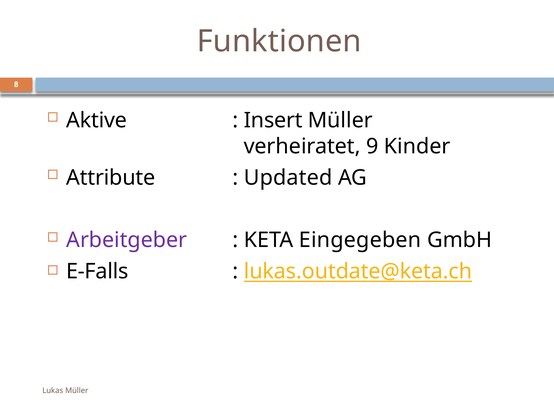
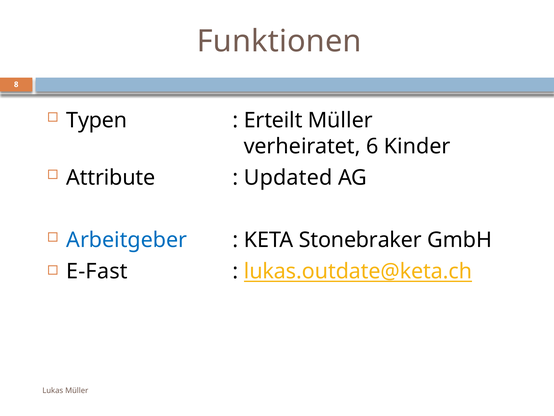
Aktive: Aktive -> Typen (97, 120)
Insert: Insert -> Erteilt (273, 120)
9: 9 -> 6 (372, 146)
Arbeitgeber colour: purple -> blue (127, 240)
Eingegeben: Eingegeben -> Stonebraker (360, 240)
E-Falls: E-Falls -> E-Fast (97, 271)
